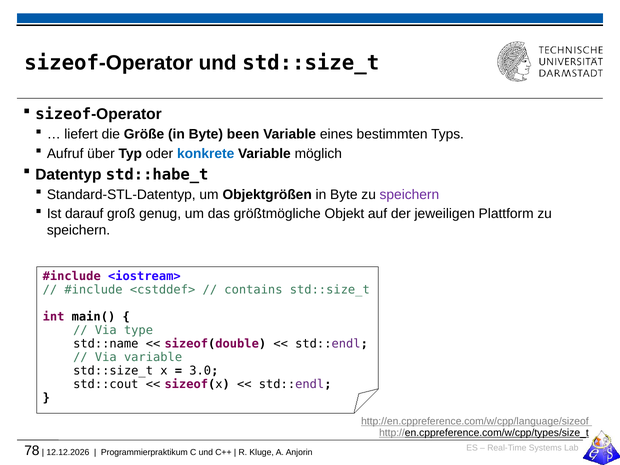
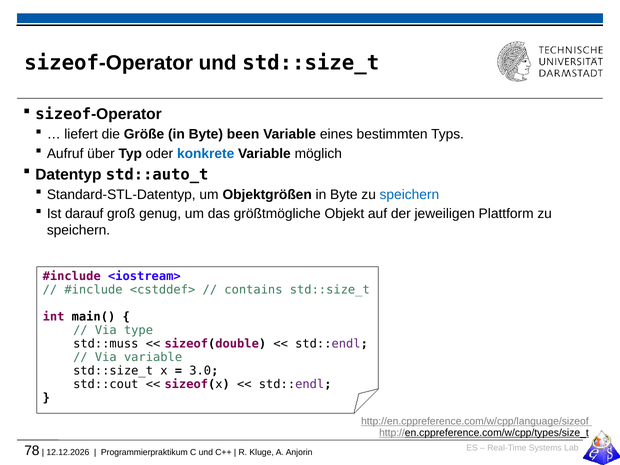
std::habe_t: std::habe_t -> std::auto_t (157, 174)
speichern colour: purple -> blue (409, 195)
std::name: std::name -> std::muss (106, 344)
